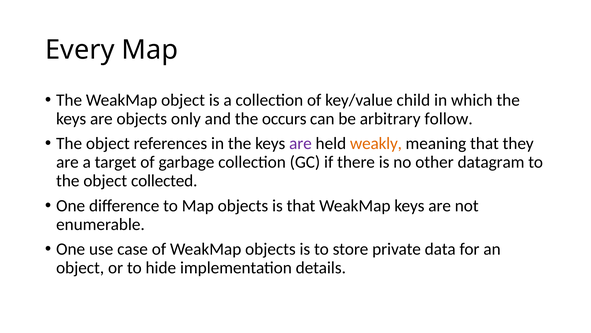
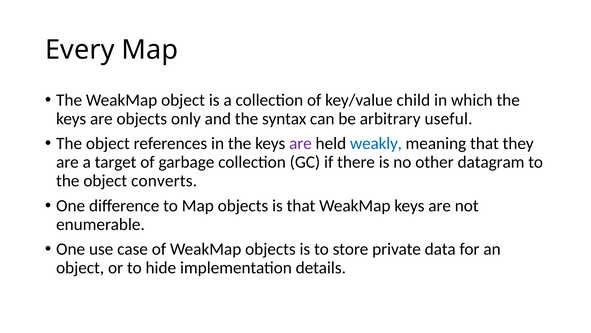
occurs: occurs -> syntax (284, 119)
follow: follow -> useful (449, 119)
weakly colour: orange -> blue (376, 143)
collected: collected -> converts (164, 181)
